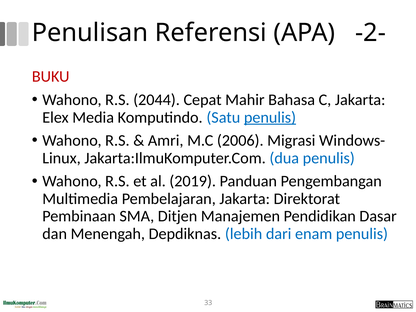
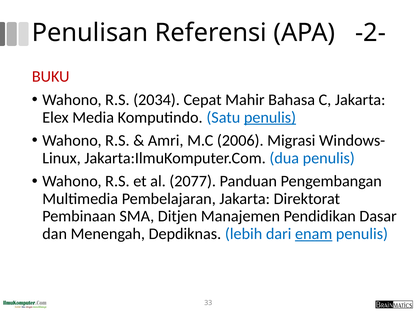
2044: 2044 -> 2034 (157, 100)
2019: 2019 -> 2077 (193, 181)
enam underline: none -> present (314, 234)
